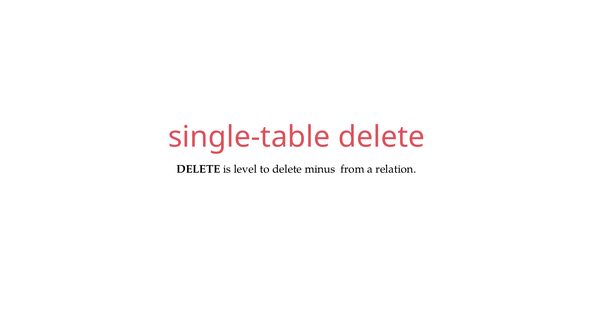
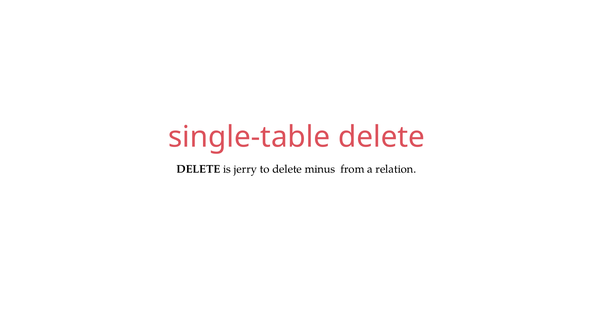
level: level -> jerry (245, 169)
